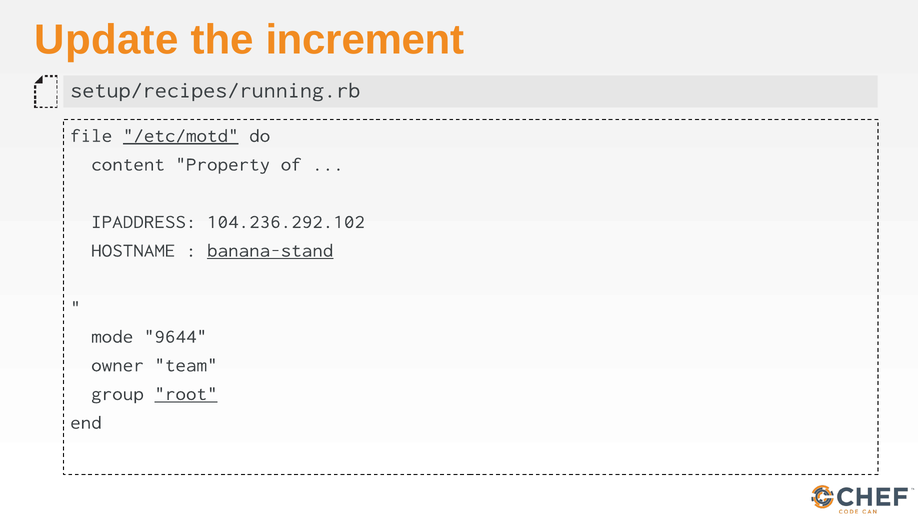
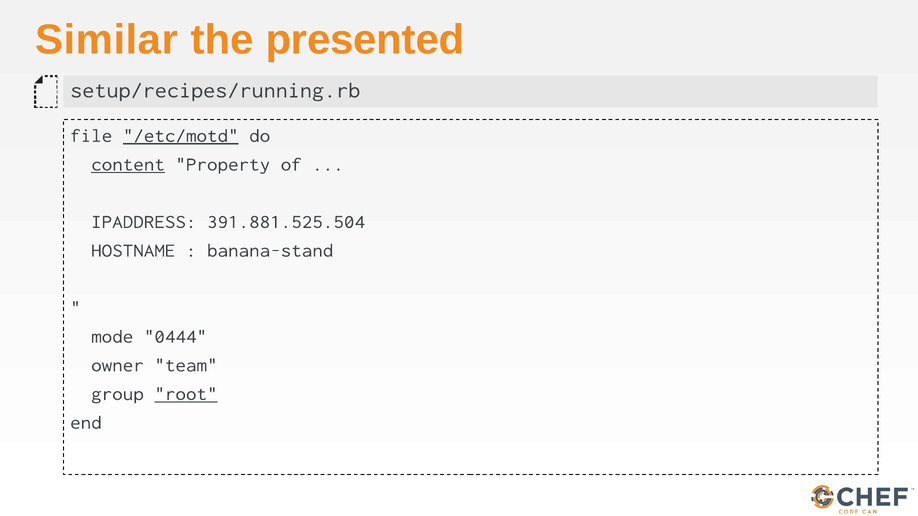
Update: Update -> Similar (107, 40)
increment: increment -> presented (365, 40)
content underline: none -> present (128, 164)
104.236.292.102: 104.236.292.102 -> 391.881.525.504 (286, 222)
banana-stand underline: present -> none (270, 250)
9644: 9644 -> 0444 (175, 337)
